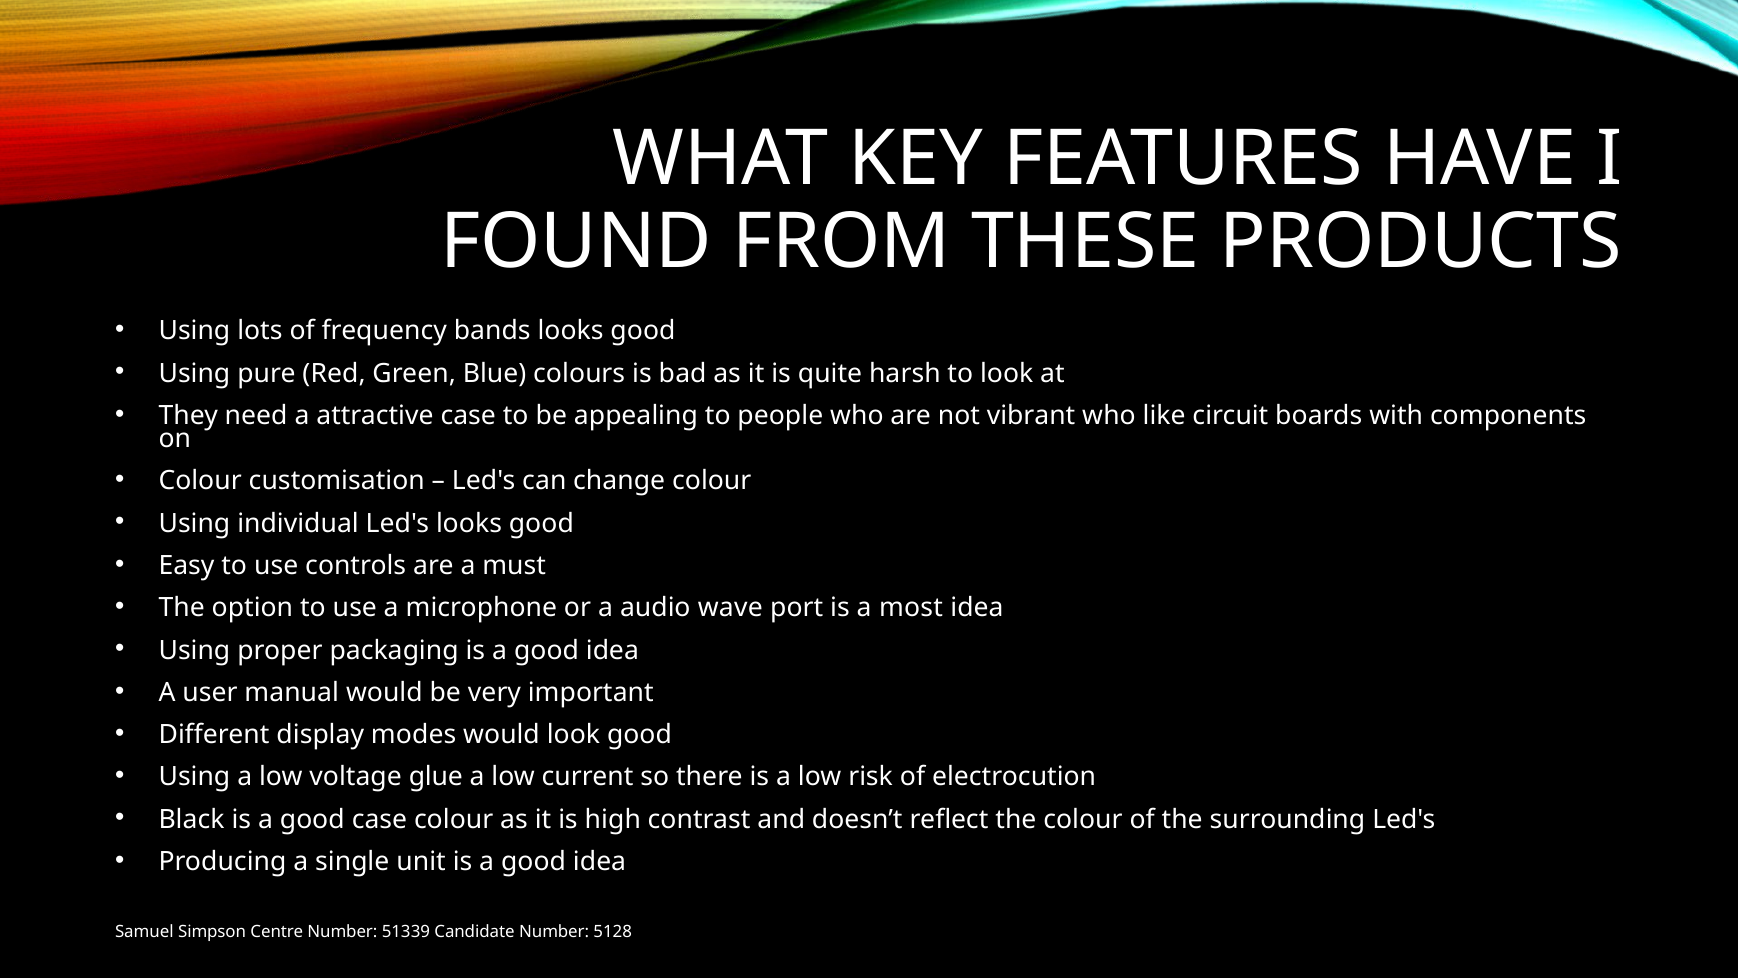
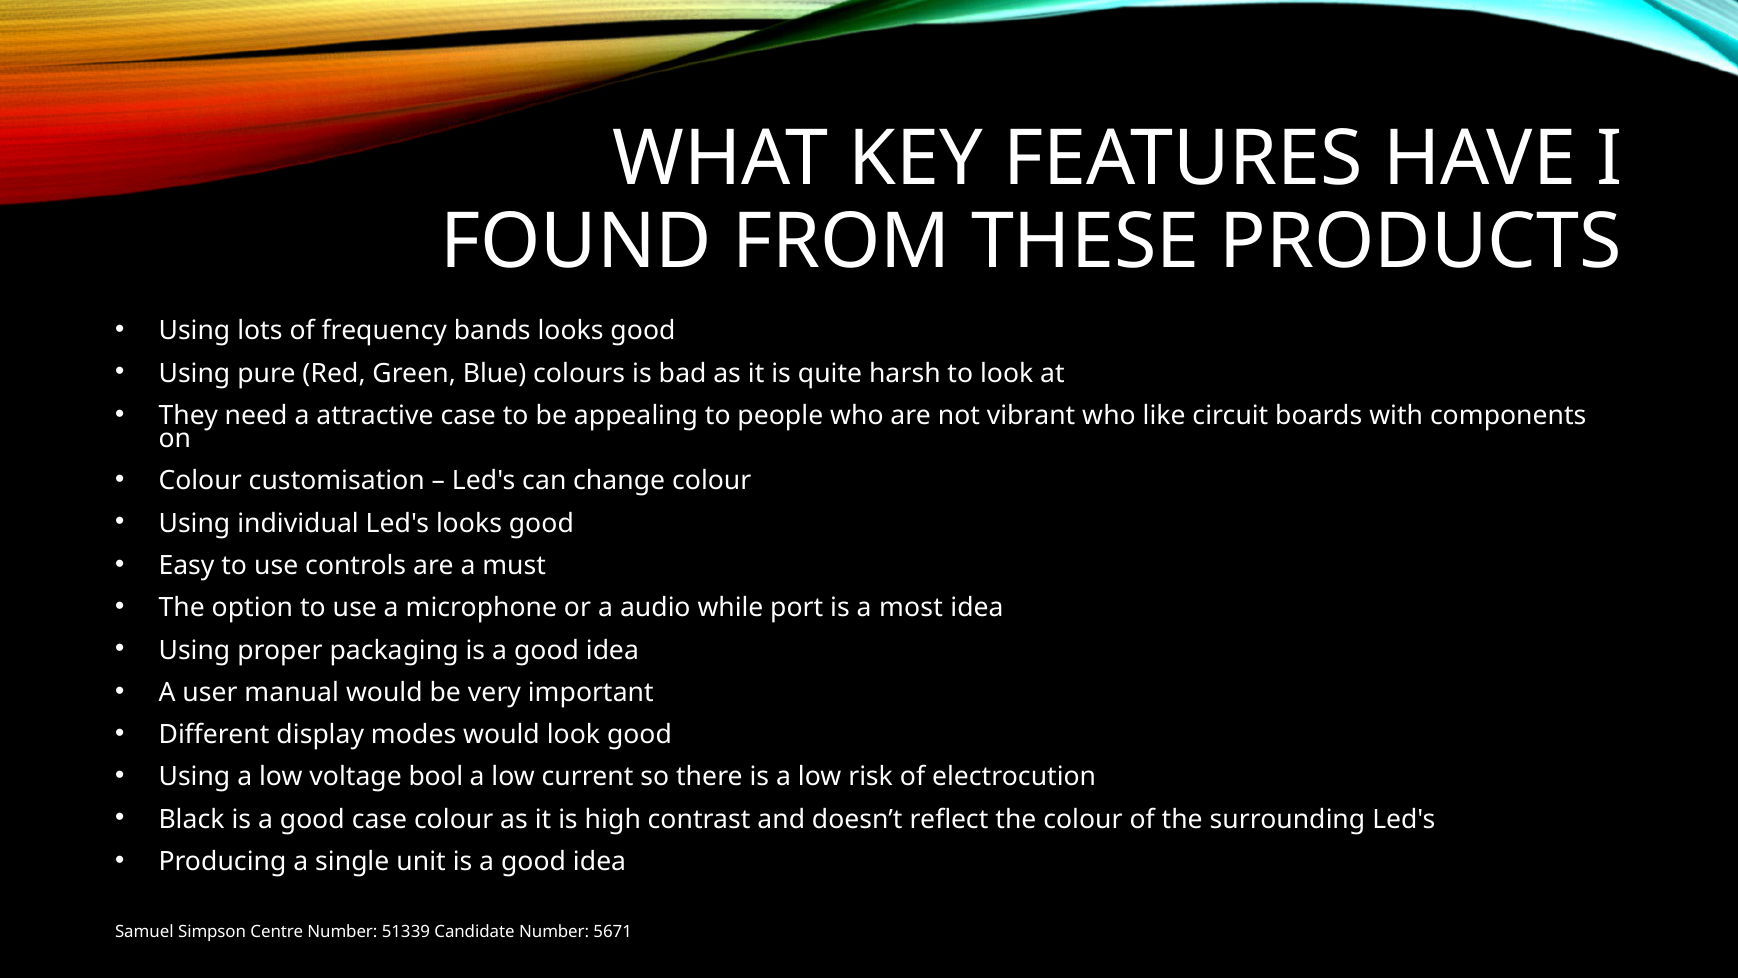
wave: wave -> while (730, 608)
glue: glue -> bool (436, 777)
5128: 5128 -> 5671 (613, 932)
